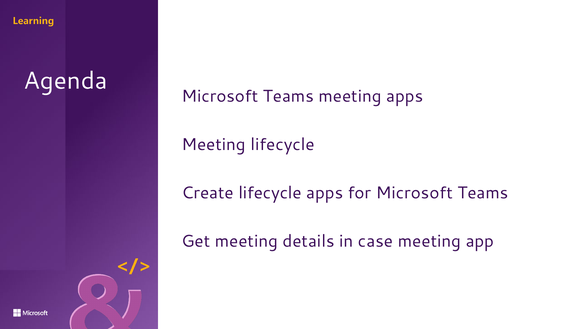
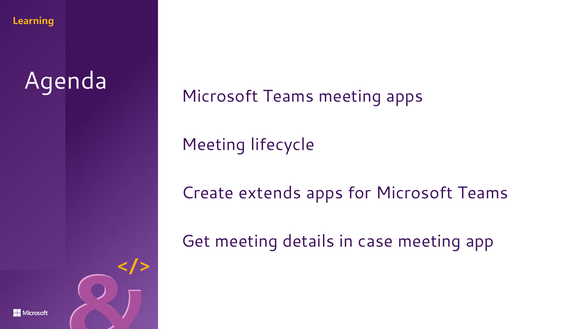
Create lifecycle: lifecycle -> extends (270, 193)
